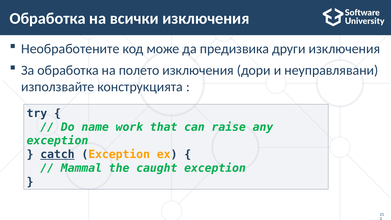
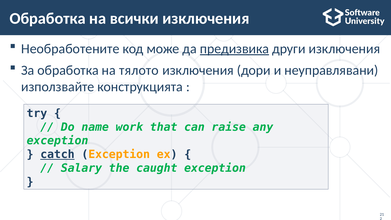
предизвика underline: none -> present (234, 49)
полето: полето -> тялото (139, 70)
Mammal: Mammal -> Salary (81, 168)
